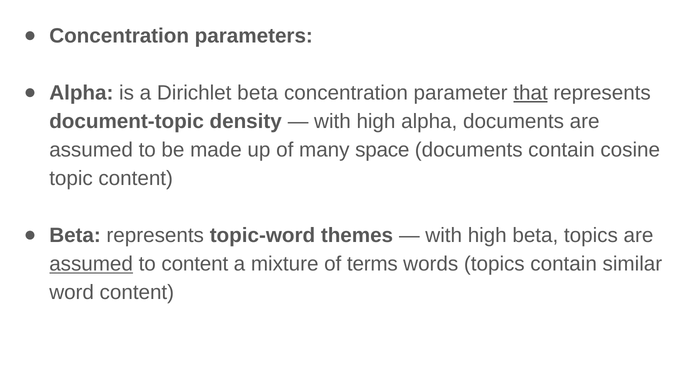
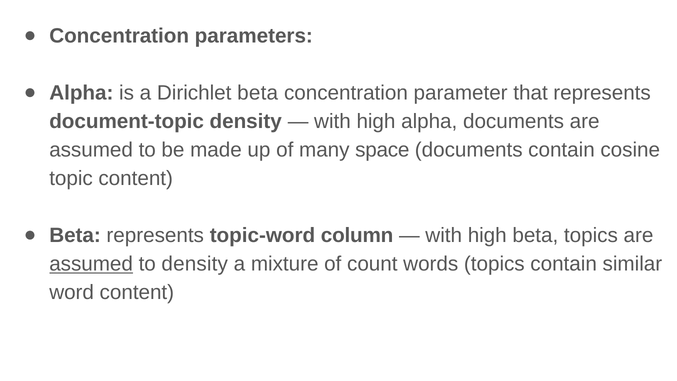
that underline: present -> none (531, 93)
themes: themes -> column (357, 235)
to content: content -> density (195, 264)
terms: terms -> count (372, 264)
